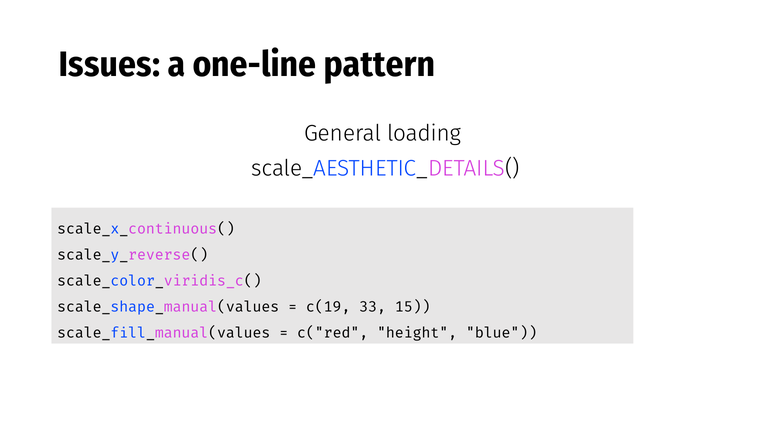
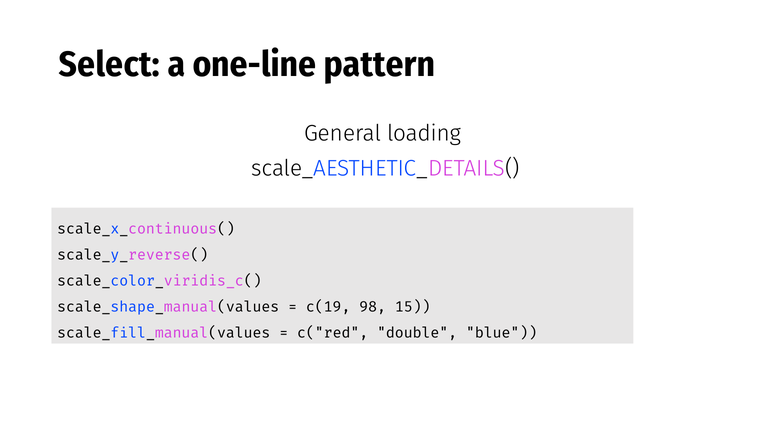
Issues: Issues -> Select (109, 65)
33: 33 -> 98 (373, 307)
height: height -> double (417, 333)
